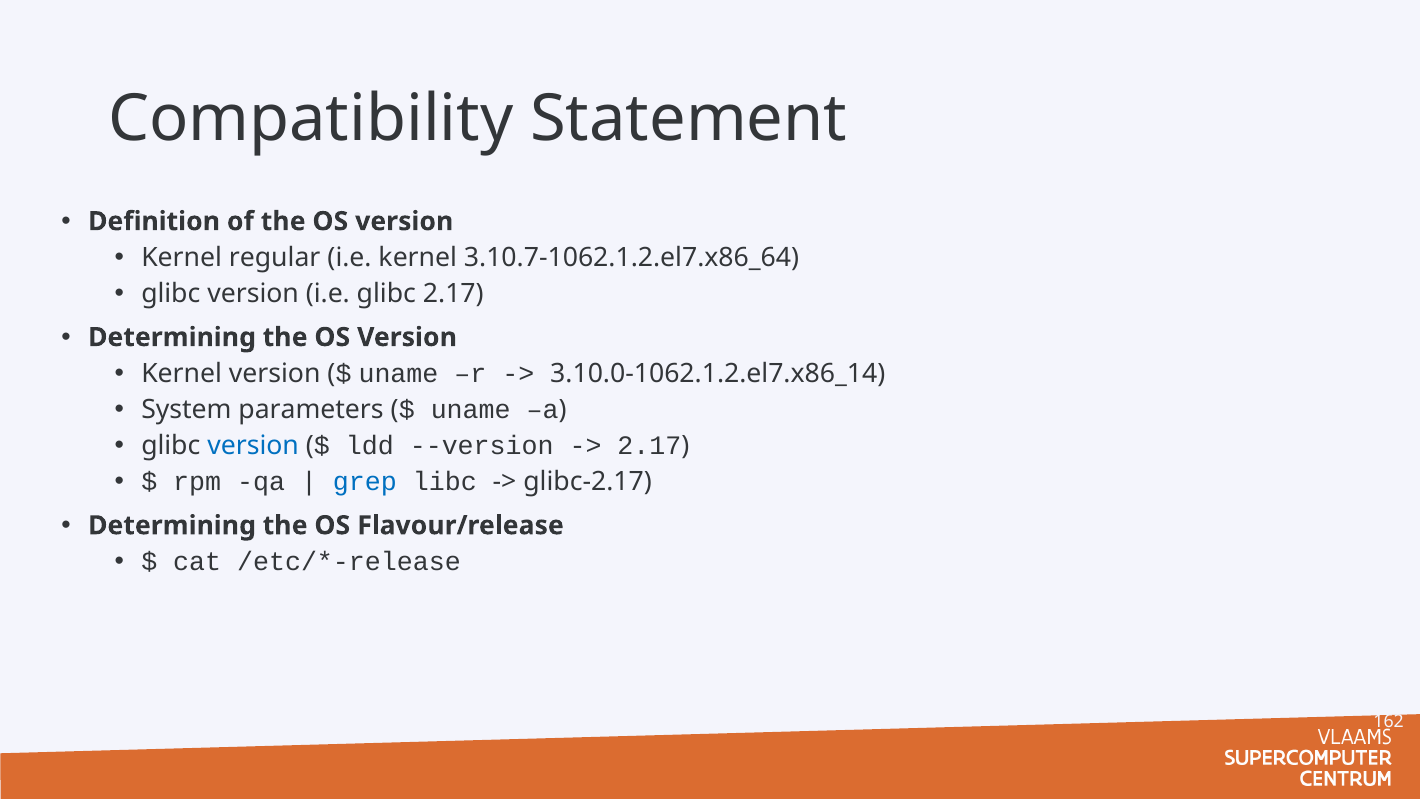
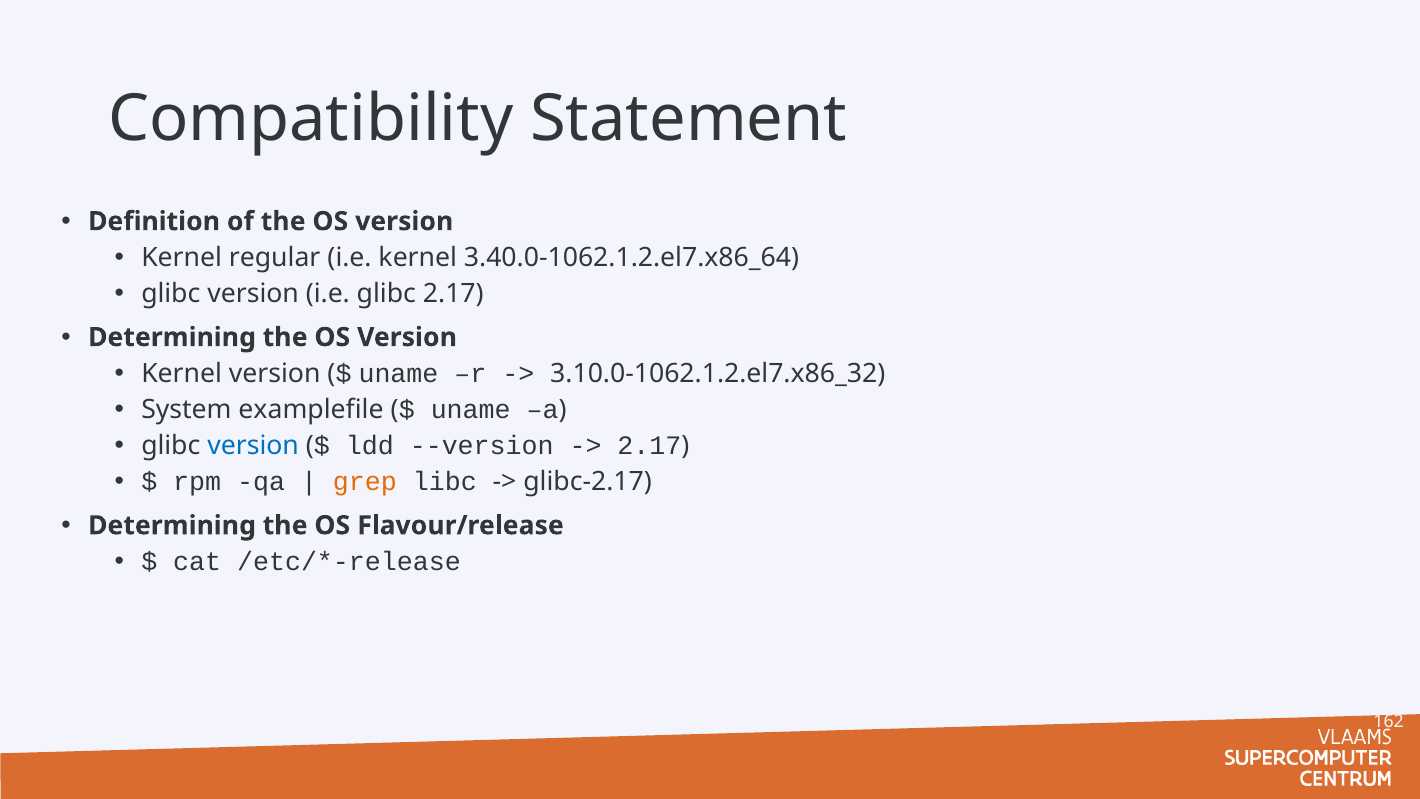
3.10.7-1062.1.2.el7.x86_64: 3.10.7-1062.1.2.el7.x86_64 -> 3.40.0-1062.1.2.el7.x86_64 (632, 258)
3.10.0-1062.1.2.el7.x86_14: 3.10.0-1062.1.2.el7.x86_14 -> 3.10.0-1062.1.2.el7.x86_32 (718, 373)
parameters: parameters -> examplefile (311, 409)
grep colour: blue -> orange (365, 482)
